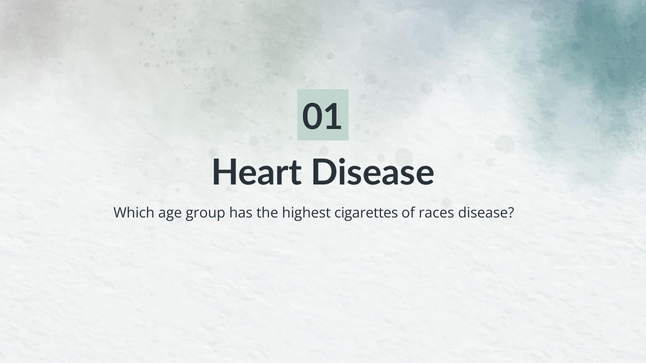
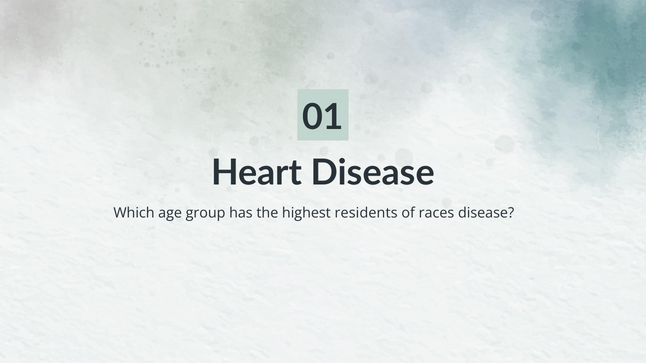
cigarettes: cigarettes -> residents (366, 213)
